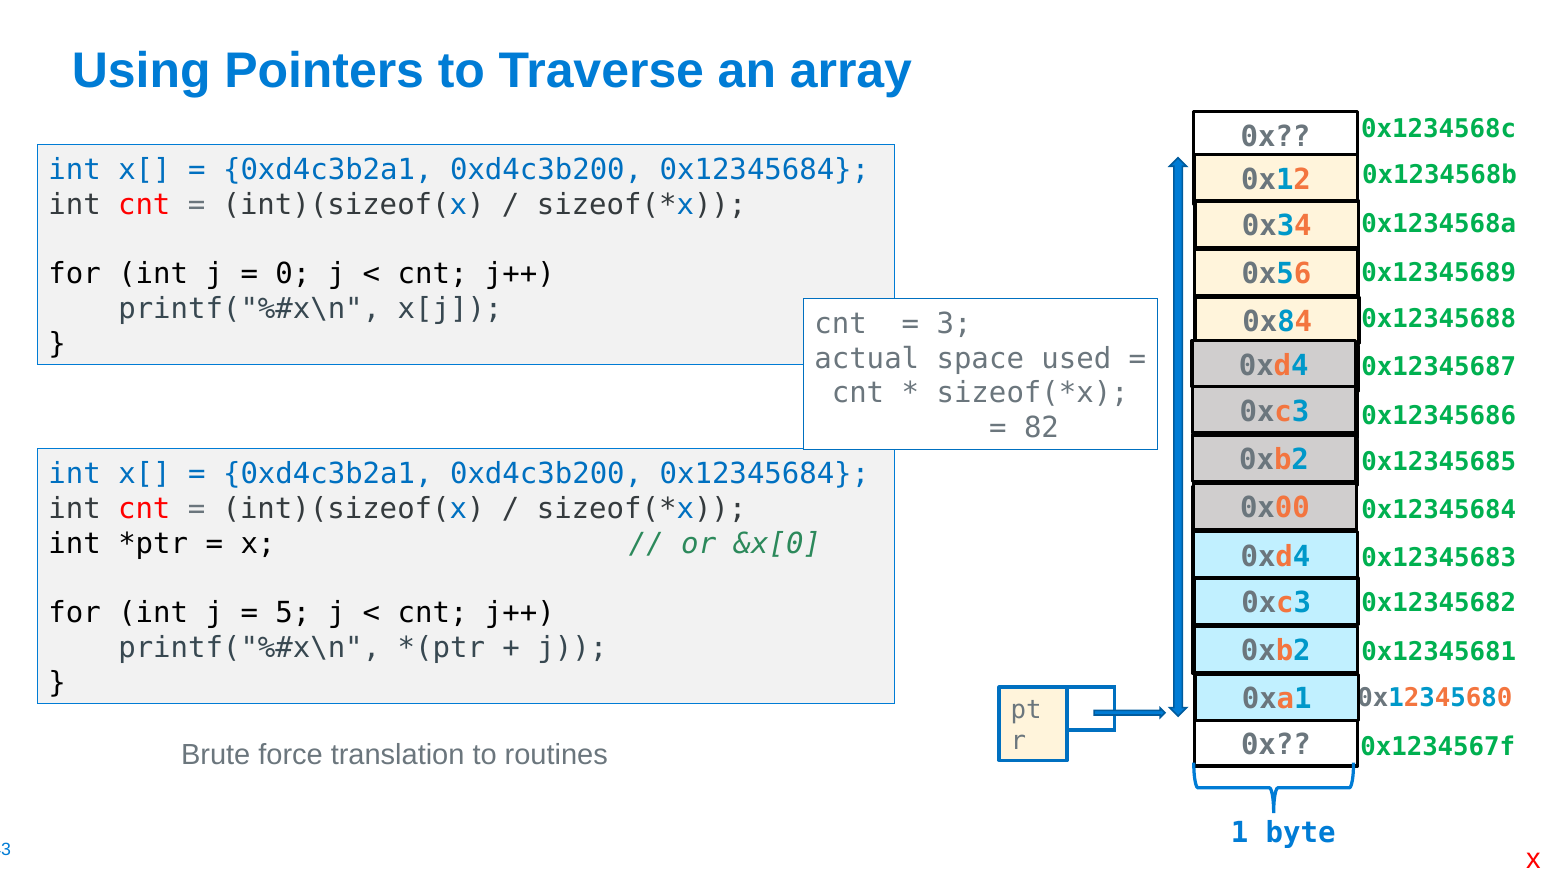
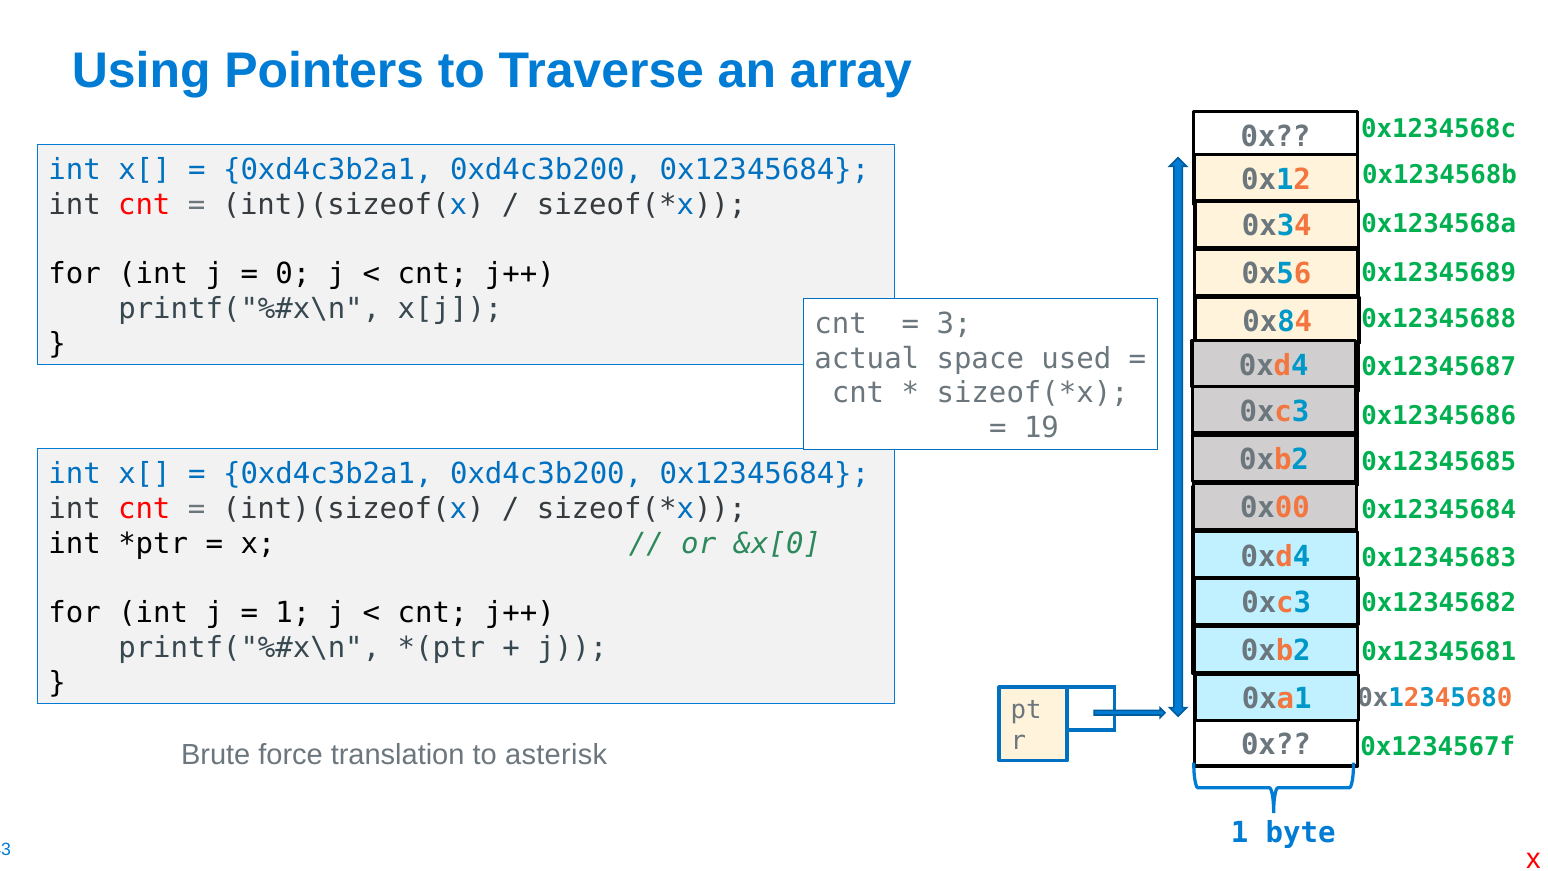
82: 82 -> 19 (1042, 428)
5: 5 -> 1 (293, 613)
routines: routines -> asterisk (556, 755)
